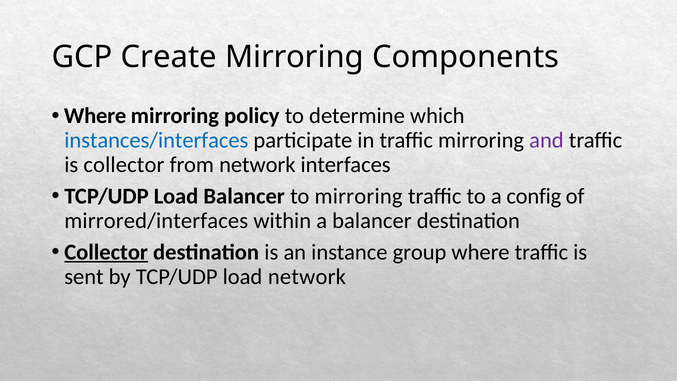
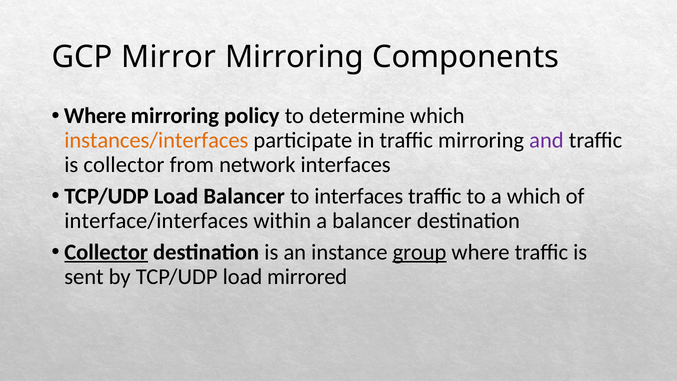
Create: Create -> Mirror (169, 57)
instances/interfaces colour: blue -> orange (156, 140)
to mirroring: mirroring -> interfaces (359, 196)
a config: config -> which (534, 196)
mirrored/interfaces: mirrored/interfaces -> interface/interfaces (156, 221)
group underline: none -> present (420, 252)
load network: network -> mirrored (307, 276)
